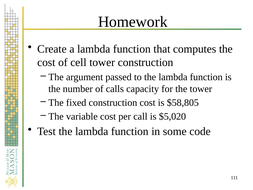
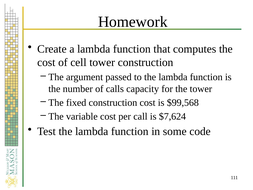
$58,805: $58,805 -> $99,568 (183, 102)
$5,020: $5,020 -> $7,624 (172, 116)
